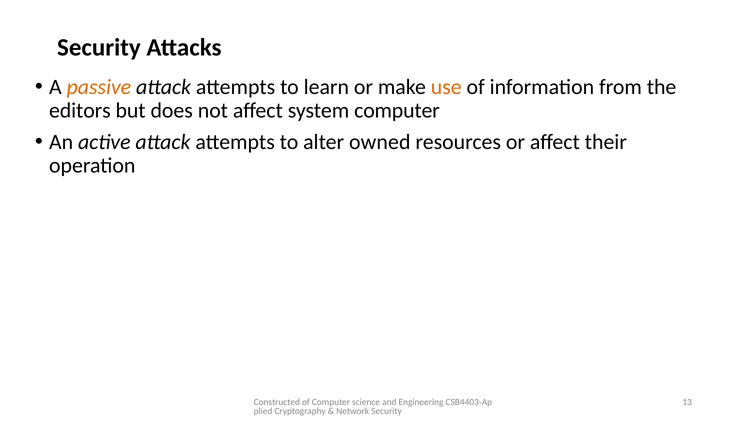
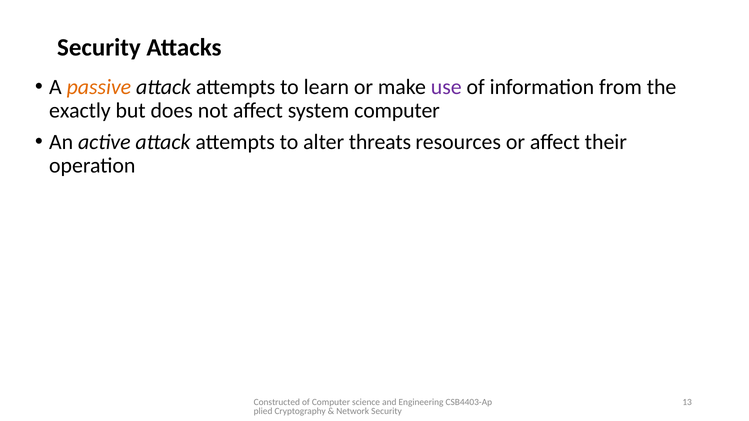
use colour: orange -> purple (446, 87)
editors: editors -> exactly (80, 111)
owned: owned -> threats (380, 142)
